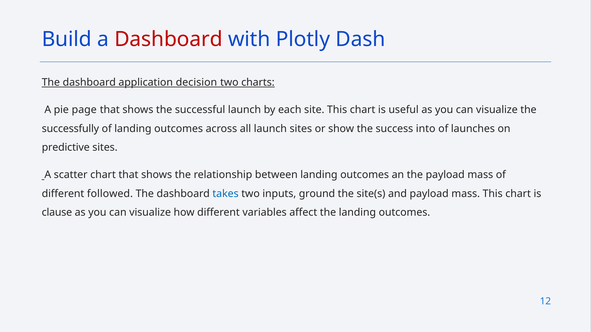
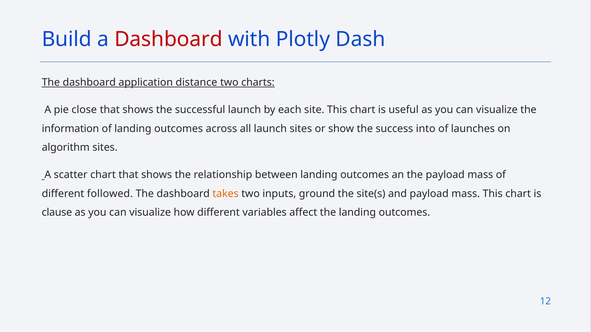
decision: decision -> distance (196, 82)
page: page -> close (84, 110)
successfully: successfully -> information (70, 129)
predictive: predictive -> algorithm (66, 148)
takes colour: blue -> orange (226, 194)
